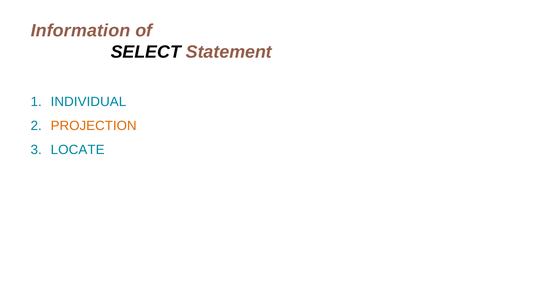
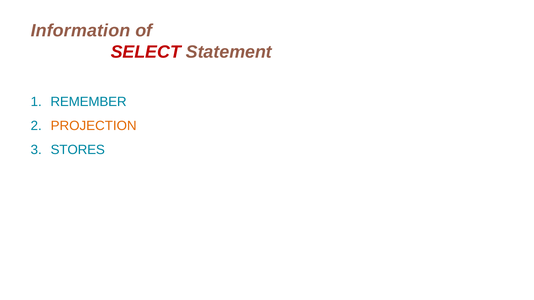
SELECT colour: black -> red (146, 52)
INDIVIDUAL: INDIVIDUAL -> REMEMBER (89, 102)
LOCATE: LOCATE -> STORES (78, 150)
